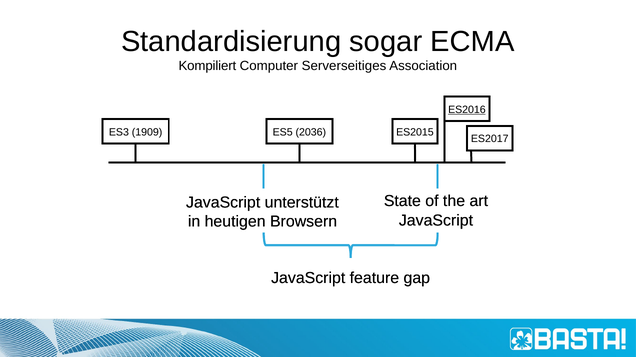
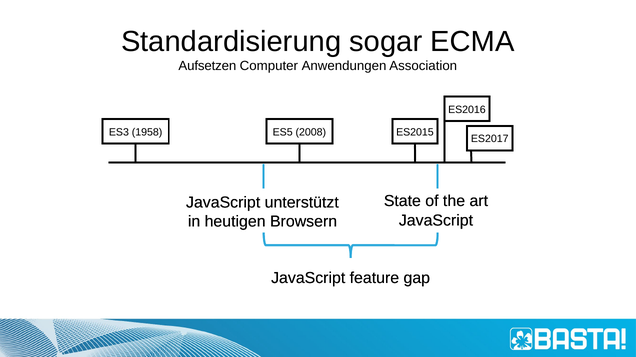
Kompiliert: Kompiliert -> Aufsetzen (207, 66)
Serverseitiges: Serverseitiges -> Anwendungen (344, 66)
ES2016 underline: present -> none (467, 110)
1909: 1909 -> 1958 (147, 132)
2036: 2036 -> 2008 (311, 132)
